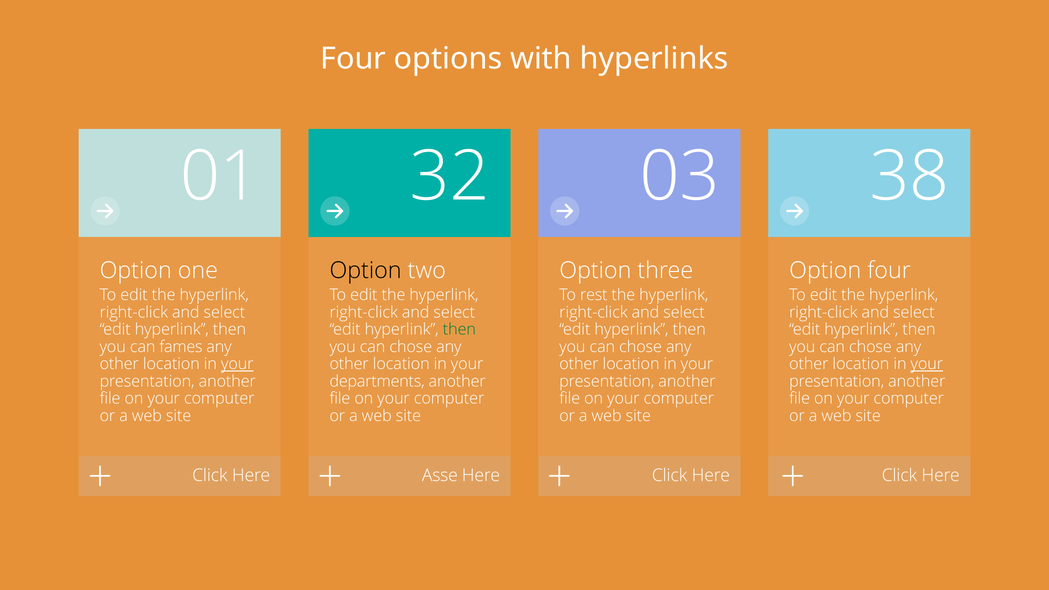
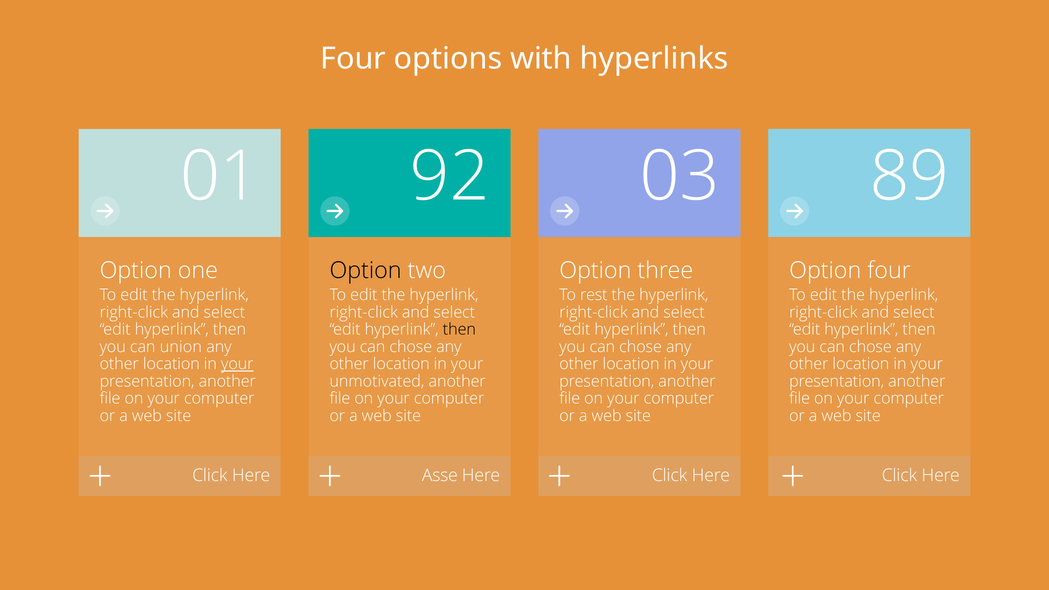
32: 32 -> 92 (450, 177)
38: 38 -> 89 (909, 177)
then colour: green -> black (459, 330)
fames: fames -> union (181, 347)
your underline: present -> none (927, 364)
departments: departments -> unmotivated (377, 381)
